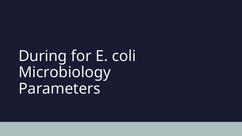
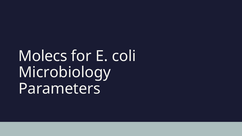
During: During -> Molecs (43, 56)
